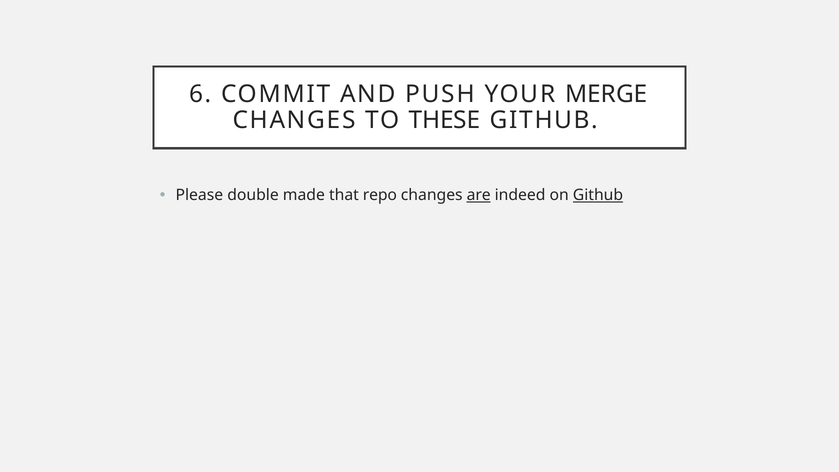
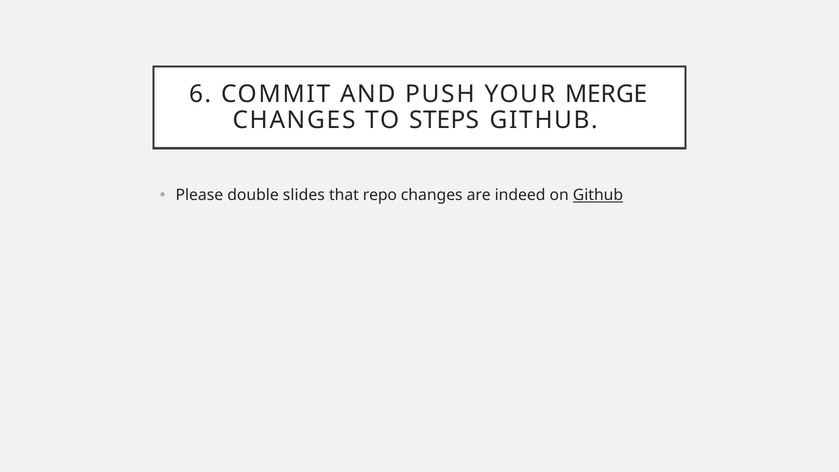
THESE: THESE -> STEPS (444, 120)
made: made -> slides (304, 195)
are underline: present -> none (479, 195)
